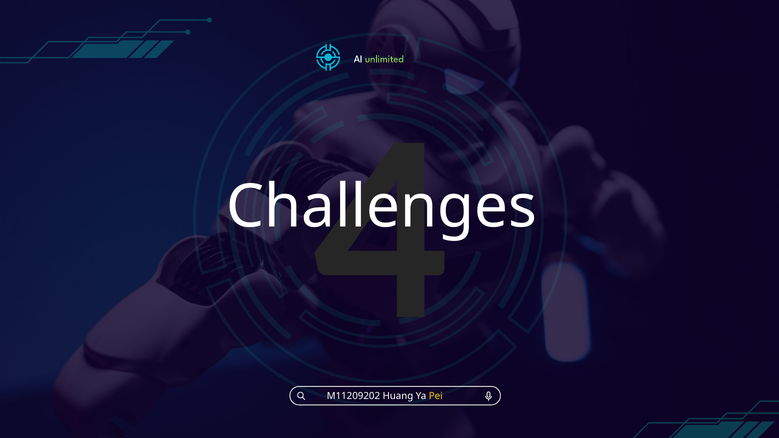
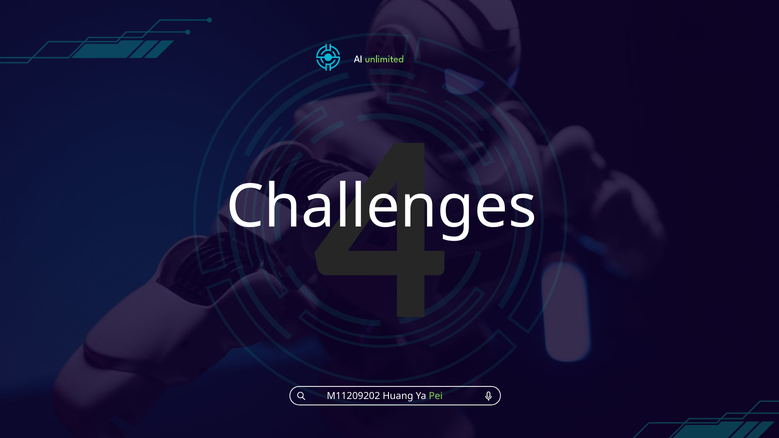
Pei colour: yellow -> light green (436, 396)
